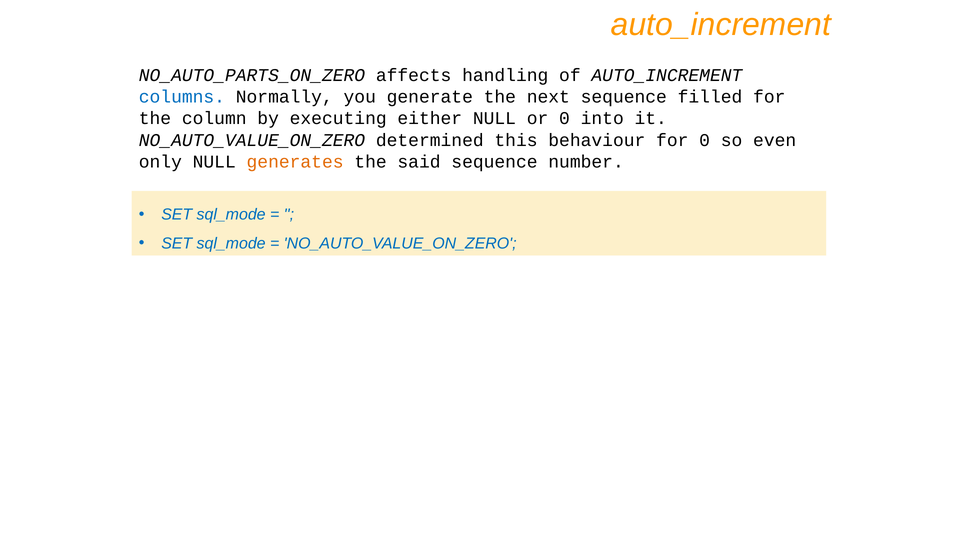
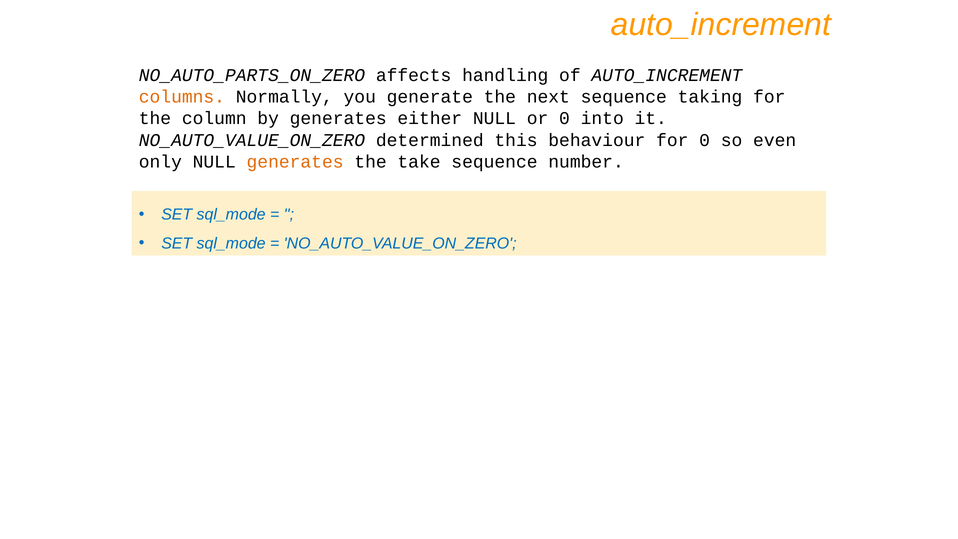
columns colour: blue -> orange (182, 97)
filled: filled -> taking (710, 97)
by executing: executing -> generates (338, 119)
said: said -> take (419, 162)
